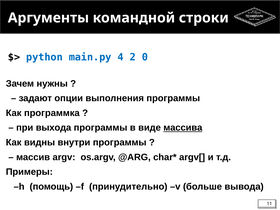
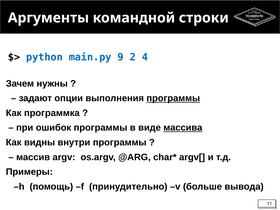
4: 4 -> 9 (121, 57)
0: 0 -> 4 (145, 57)
программы underline: none -> present (173, 98)
выхода: выхода -> ошибок (53, 128)
